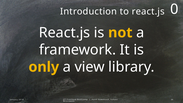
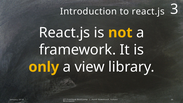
0: 0 -> 3 (174, 9)
